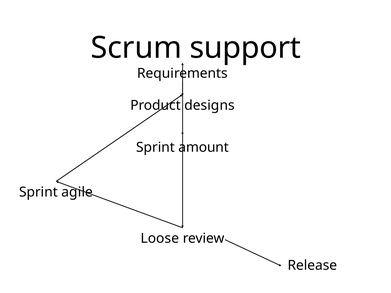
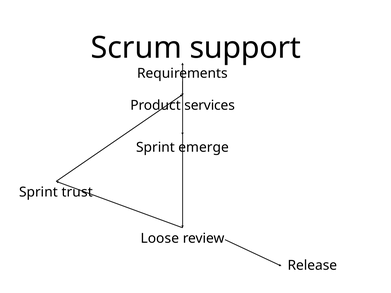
designs: designs -> services (210, 105)
amount: amount -> emerge (204, 148)
agile: agile -> trust (77, 192)
